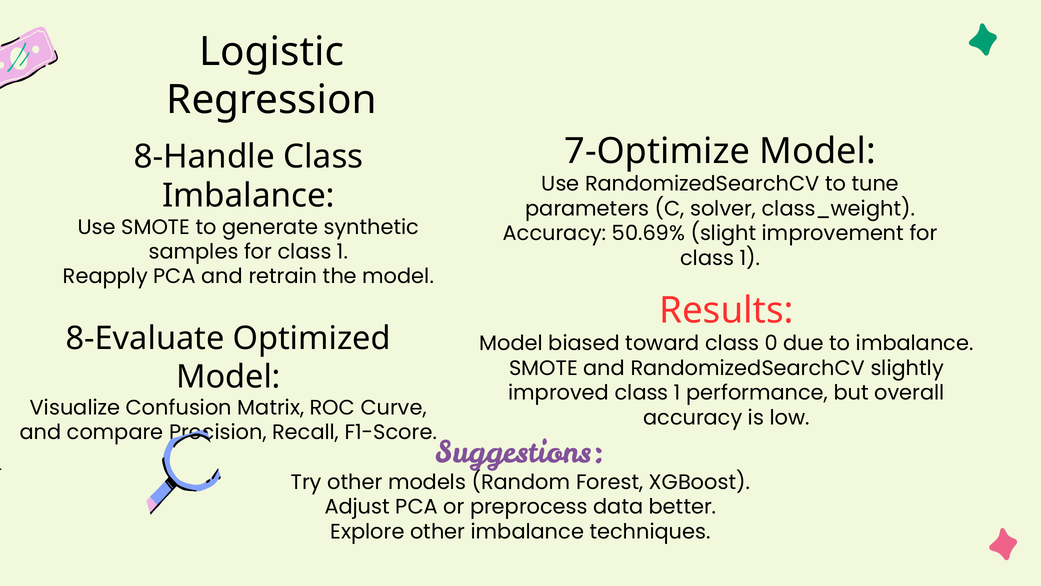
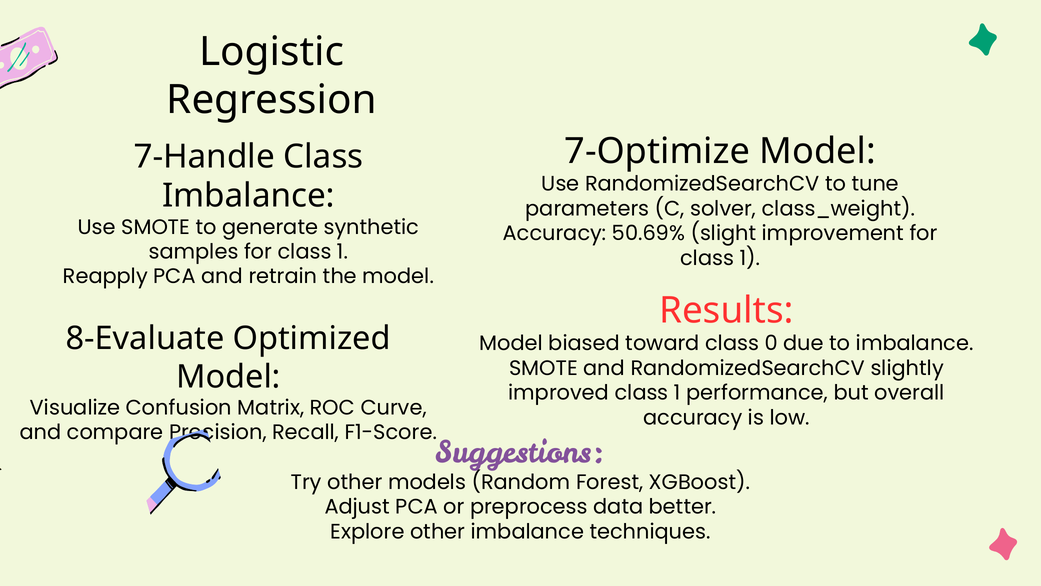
8-Handle: 8-Handle -> 7-Handle (204, 157)
